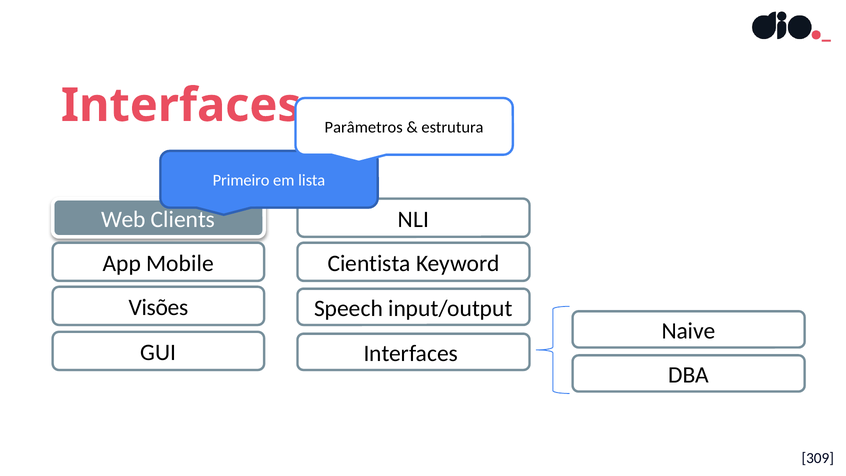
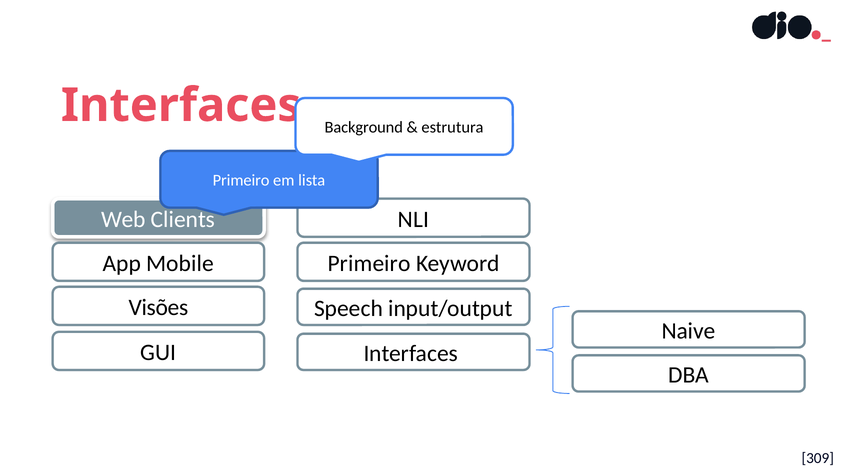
Parâmetros: Parâmetros -> Background (364, 127)
Cientista: Cientista -> Primeiro (369, 263)
